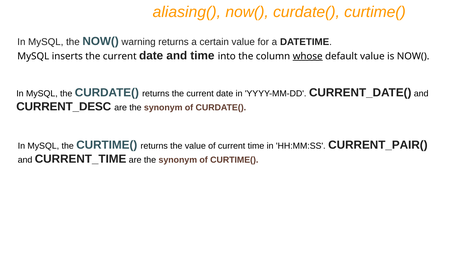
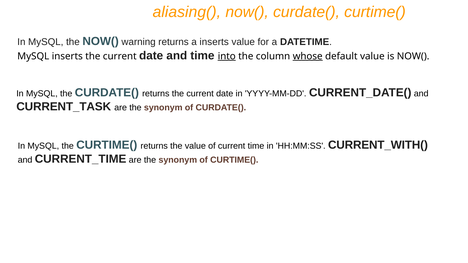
a certain: certain -> inserts (214, 42)
into underline: none -> present (227, 56)
CURRENT_DESC: CURRENT_DESC -> CURRENT_TASK (64, 107)
CURRENT_PAIR(: CURRENT_PAIR( -> CURRENT_WITH( (378, 145)
